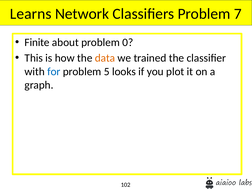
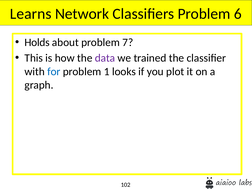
7: 7 -> 6 (238, 14)
Finite: Finite -> Holds (37, 42)
0: 0 -> 7 (128, 42)
data colour: orange -> purple (105, 58)
5: 5 -> 1 (107, 72)
